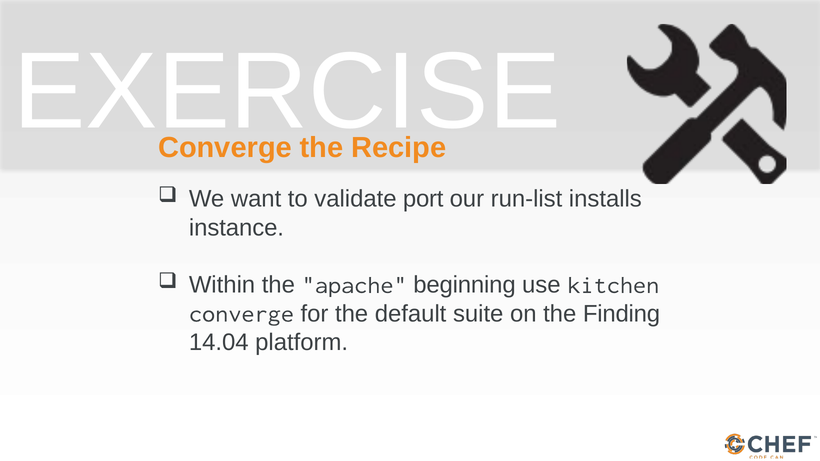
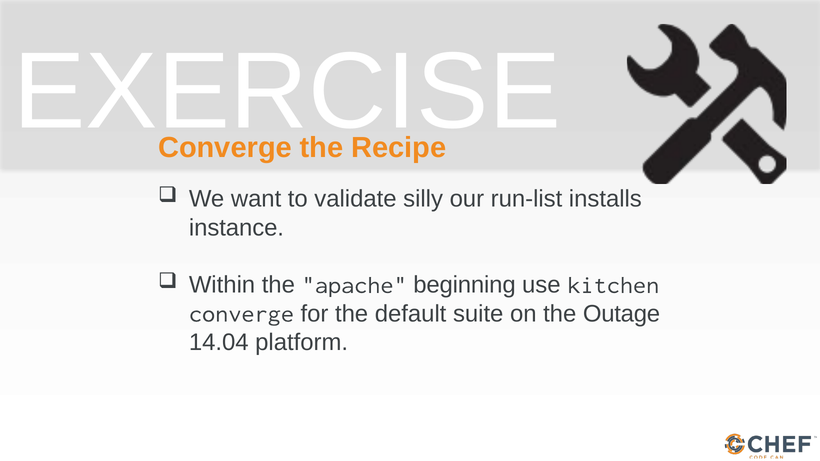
port: port -> silly (423, 199)
Finding: Finding -> Outage (622, 314)
